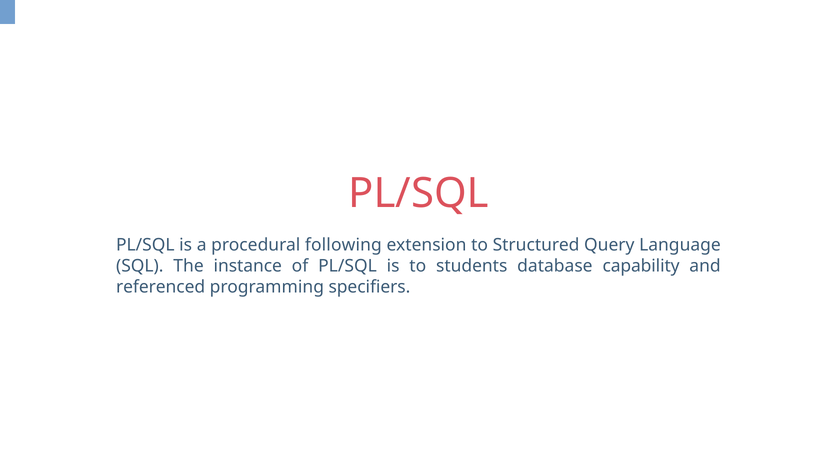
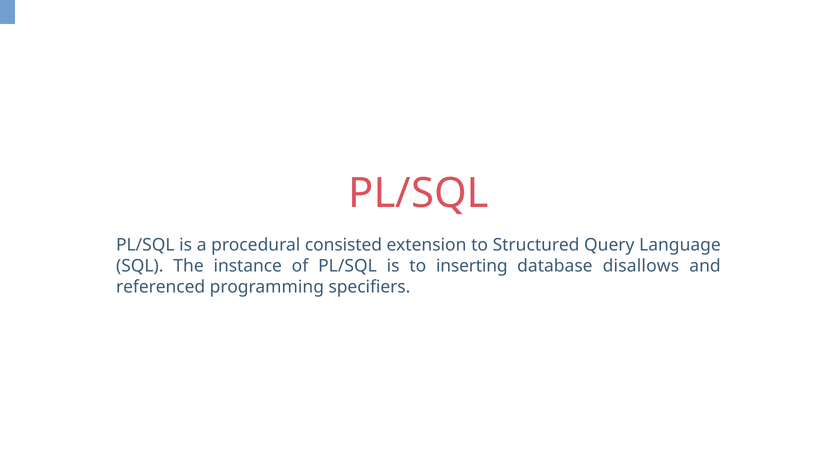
following: following -> consisted (343, 245)
students: students -> inserting (472, 266)
capability: capability -> disallows (641, 266)
